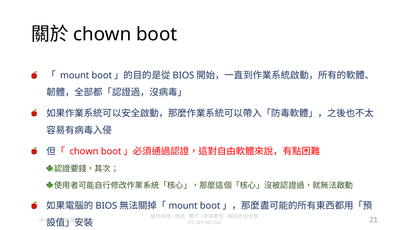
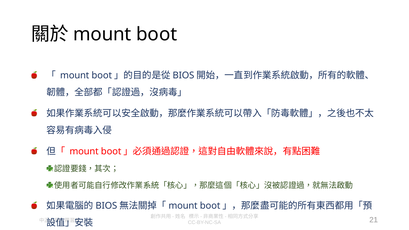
chown: chown -> mount (102, 34)
chown: chown -> mount (84, 151)
